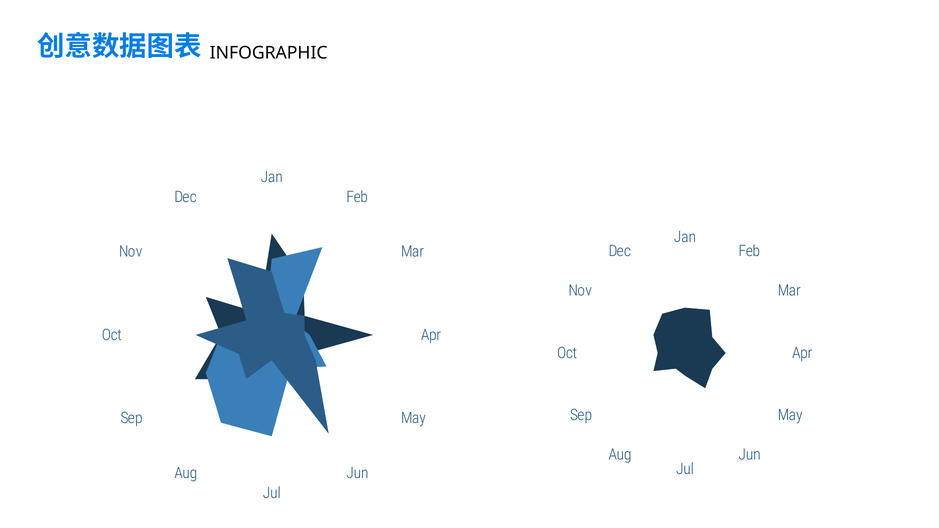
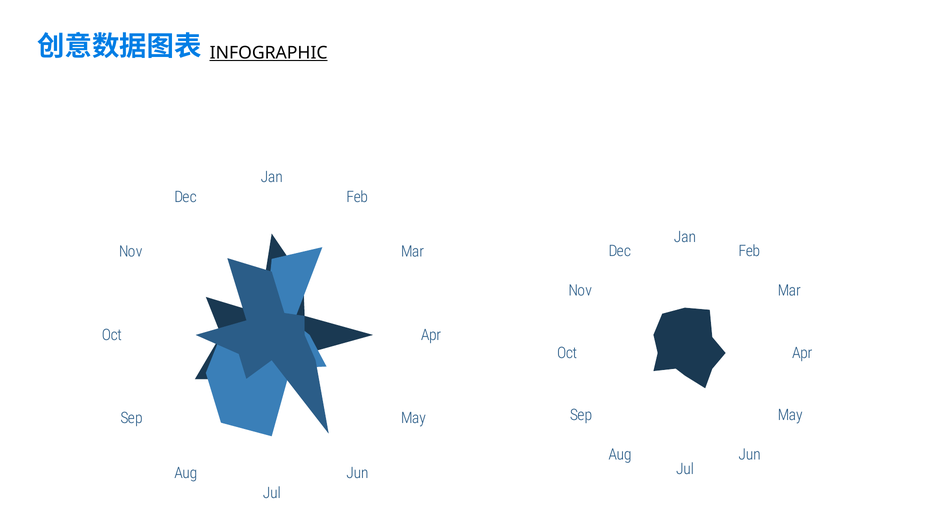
INFOGRAPHIC underline: none -> present (269, 53)
